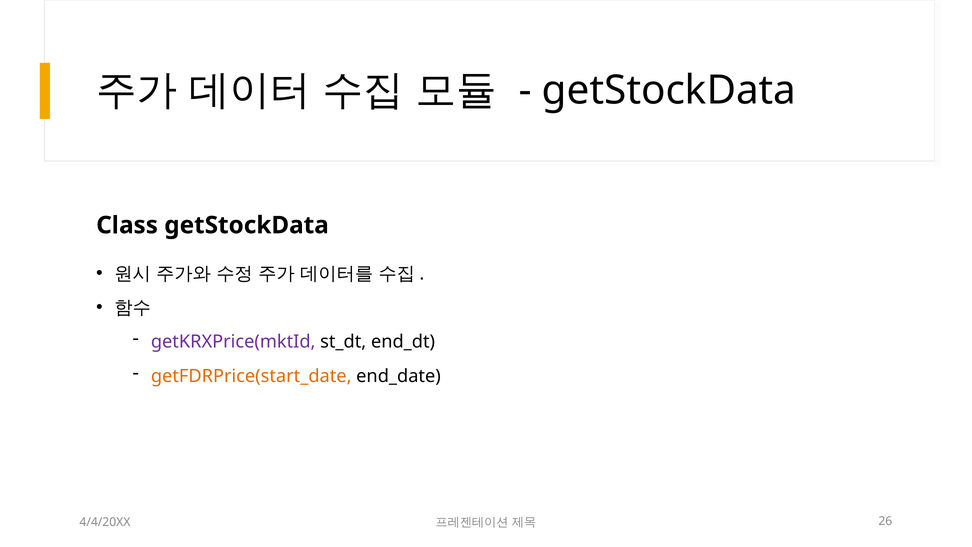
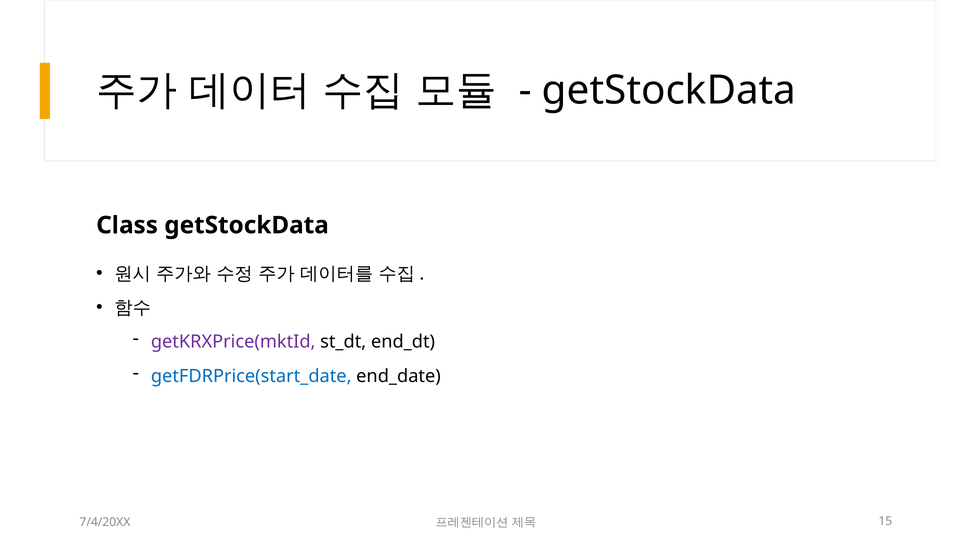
getFDRPrice(start_date colour: orange -> blue (251, 376)
4/4/20XX: 4/4/20XX -> 7/4/20XX (105, 522)
26: 26 -> 15 (885, 521)
